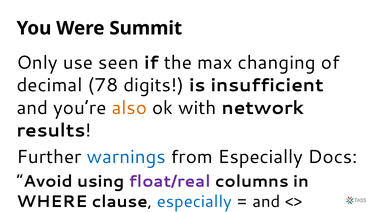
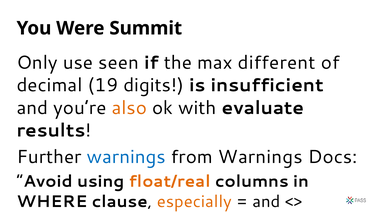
changing: changing -> different (277, 62)
78: 78 -> 19 (103, 85)
network: network -> evaluate (263, 108)
from Especially: Especially -> Warnings (260, 156)
float/real colour: purple -> orange (170, 181)
especially colour: blue -> orange (194, 201)
